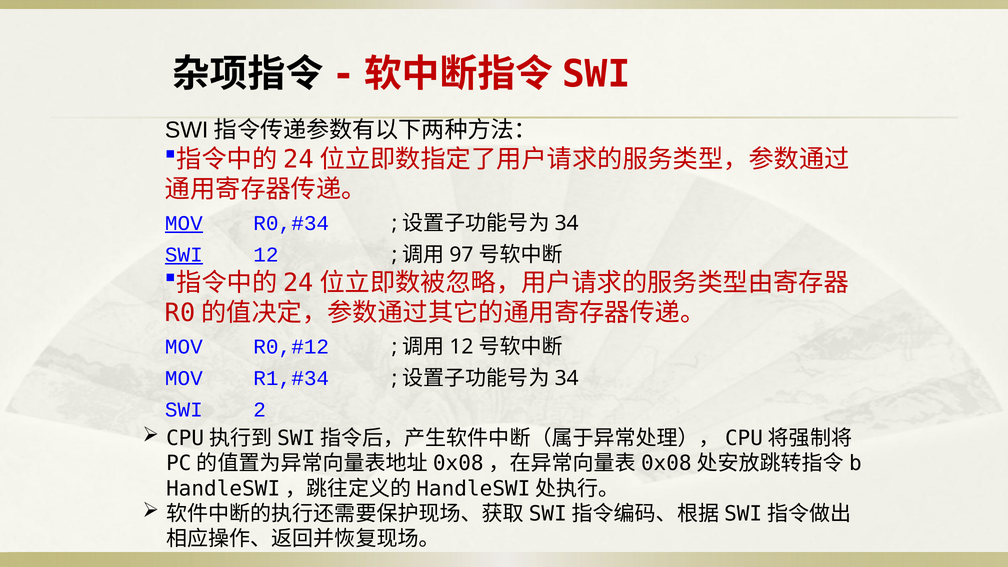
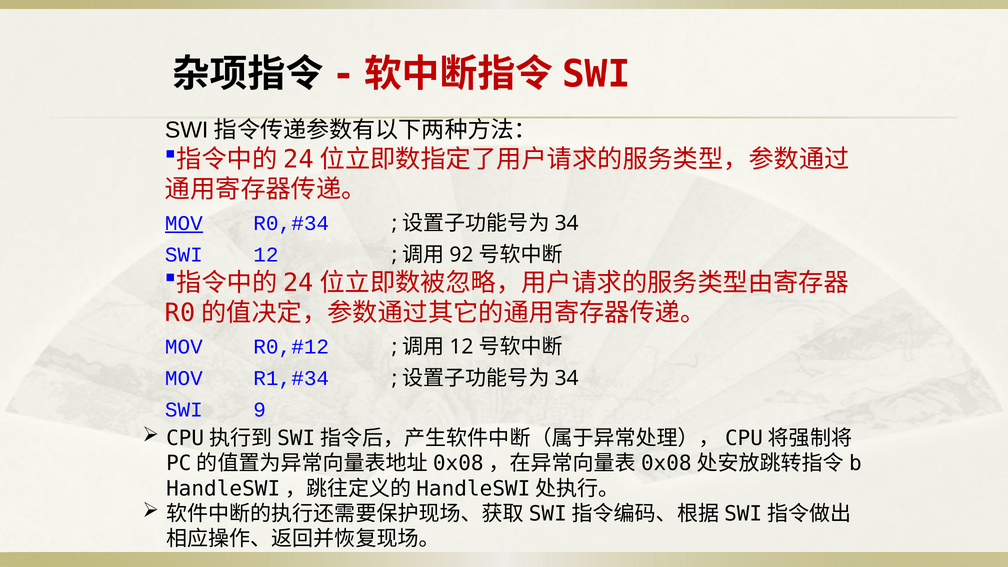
SWI underline: present -> none (184, 255)
97: 97 -> 92 (461, 255)
2: 2 -> 9 (260, 410)
